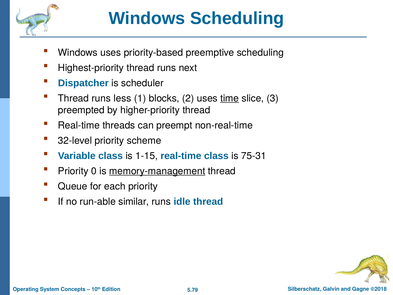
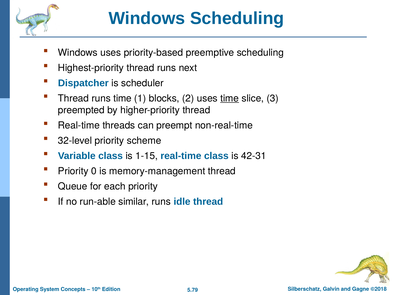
runs less: less -> time (123, 98)
75-31: 75-31 -> 42-31 (254, 156)
memory-management underline: present -> none (157, 171)
